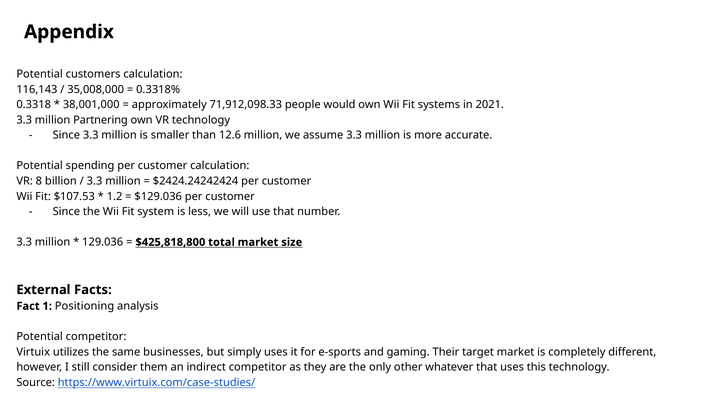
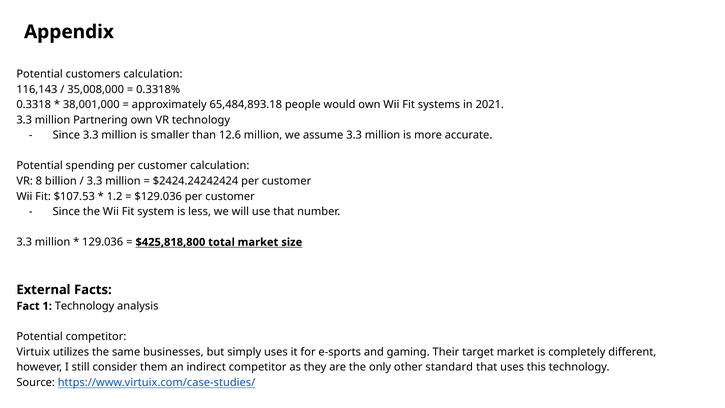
71,912,098.33: 71,912,098.33 -> 65,484,893.18 (246, 105)
1 Positioning: Positioning -> Technology (85, 306)
whatever: whatever -> standard (449, 367)
